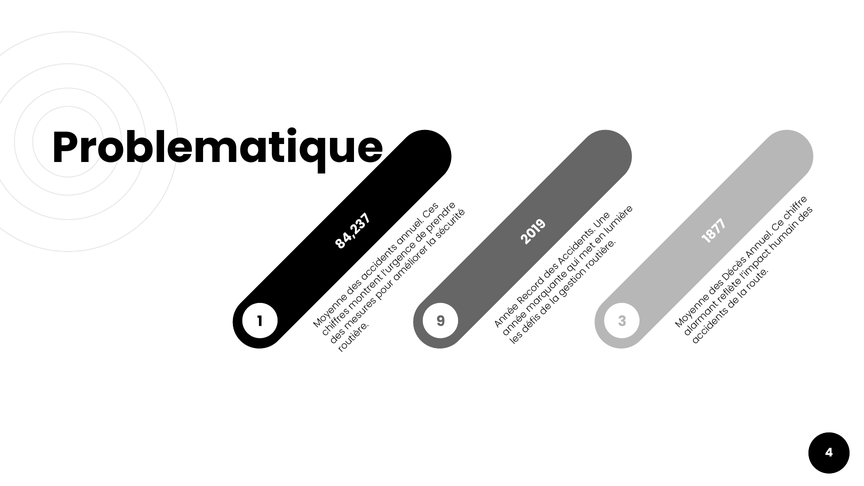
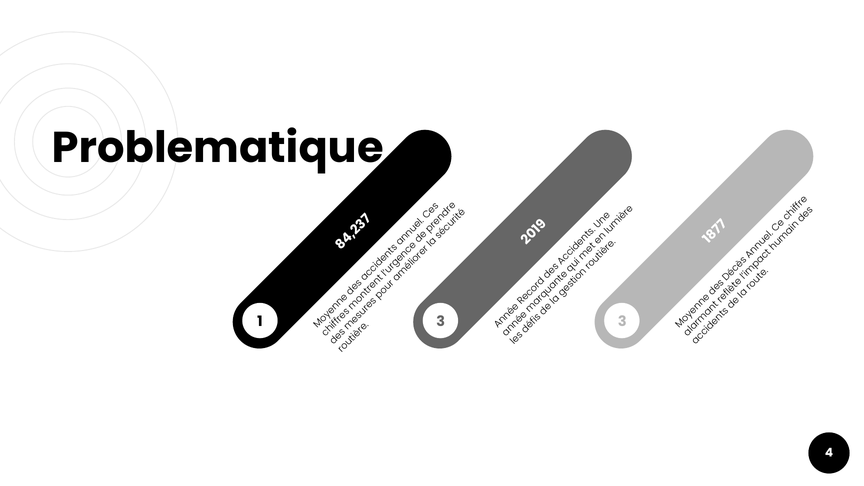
9: 9 -> 3 (441, 322)
